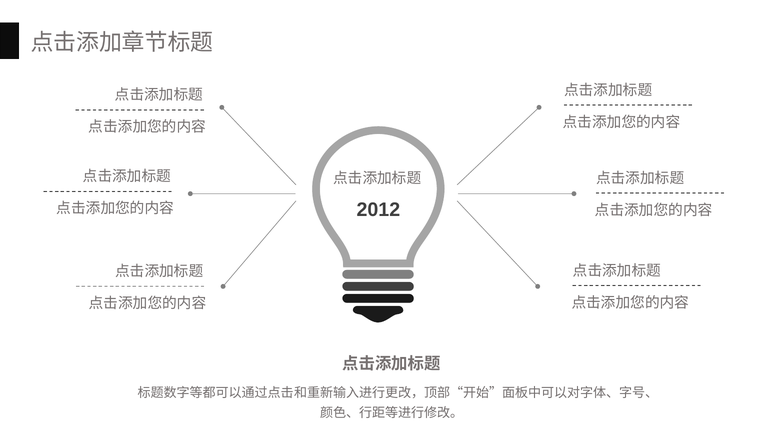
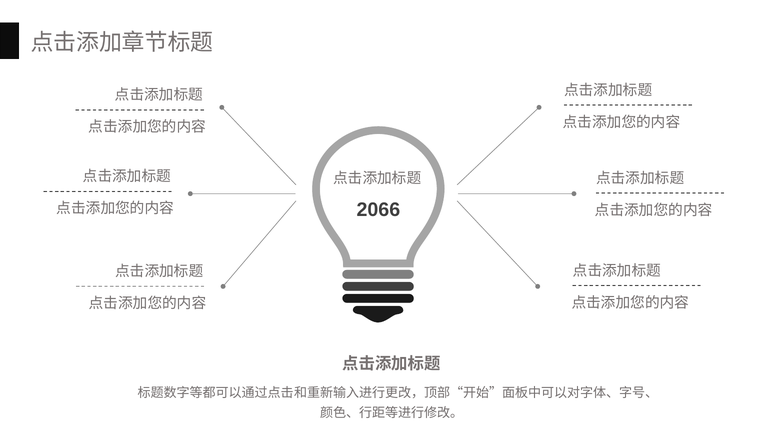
2012: 2012 -> 2066 (378, 210)
